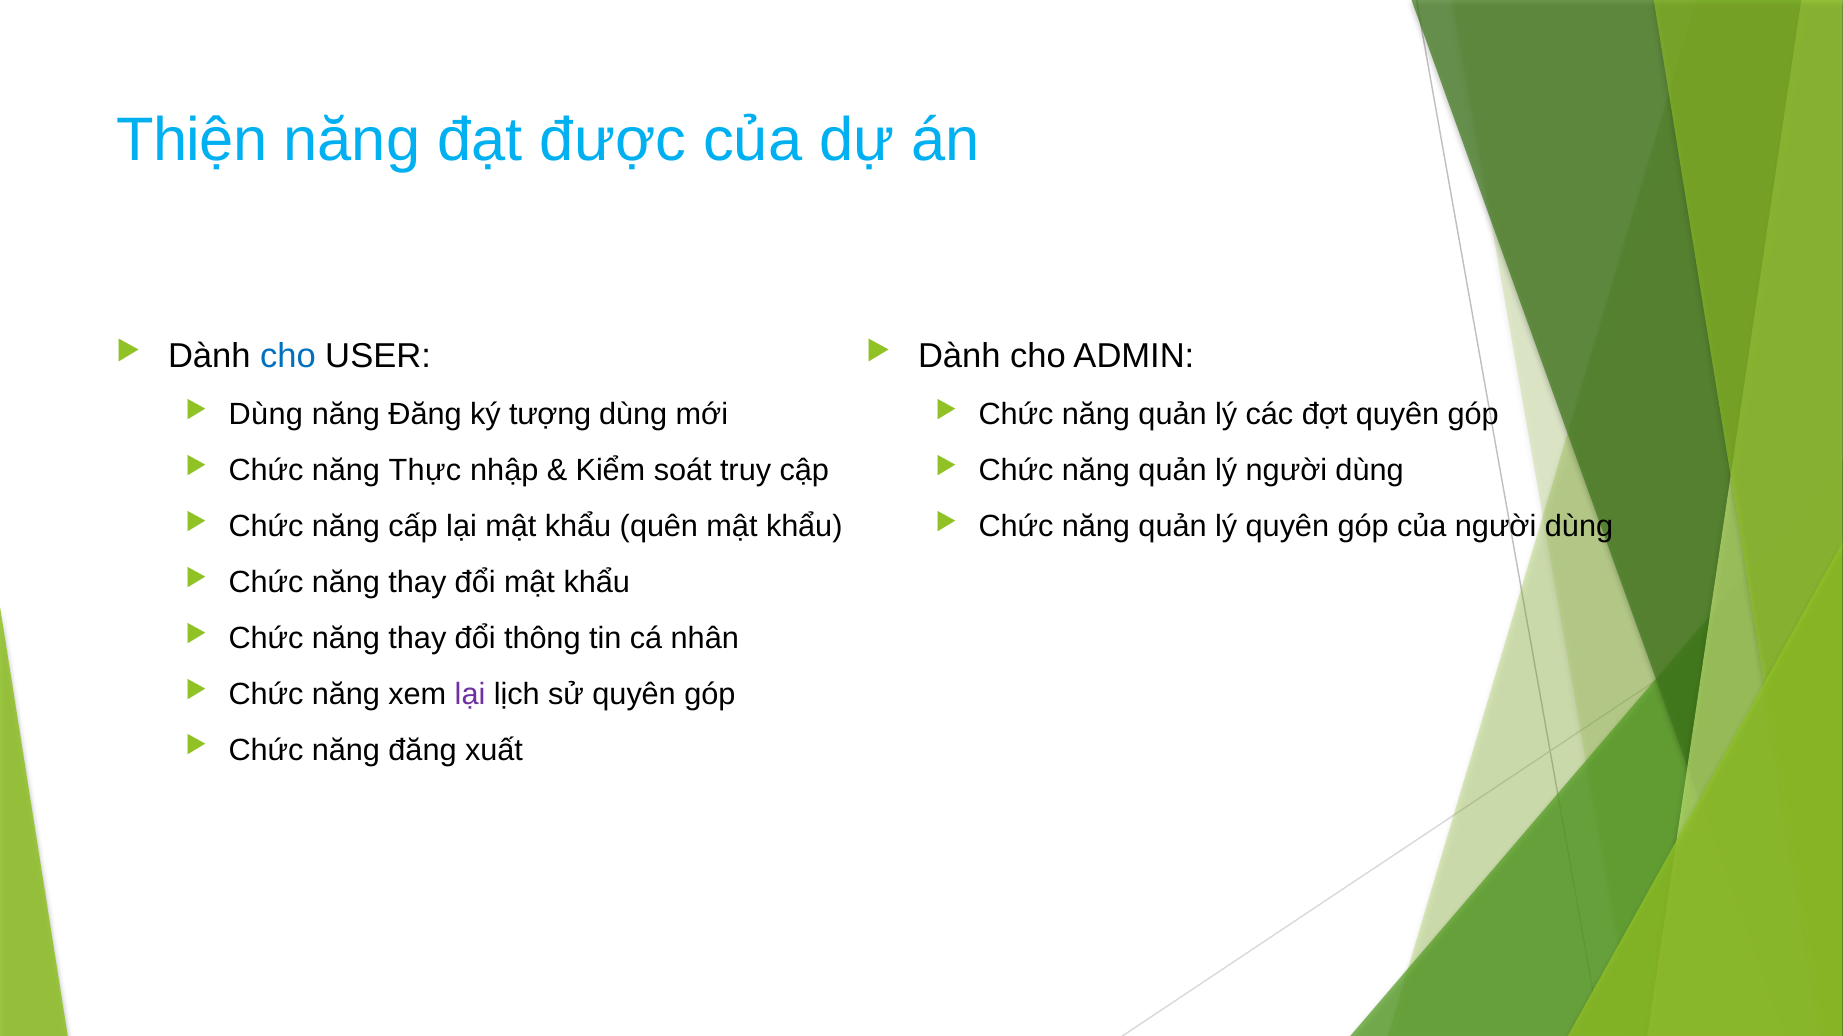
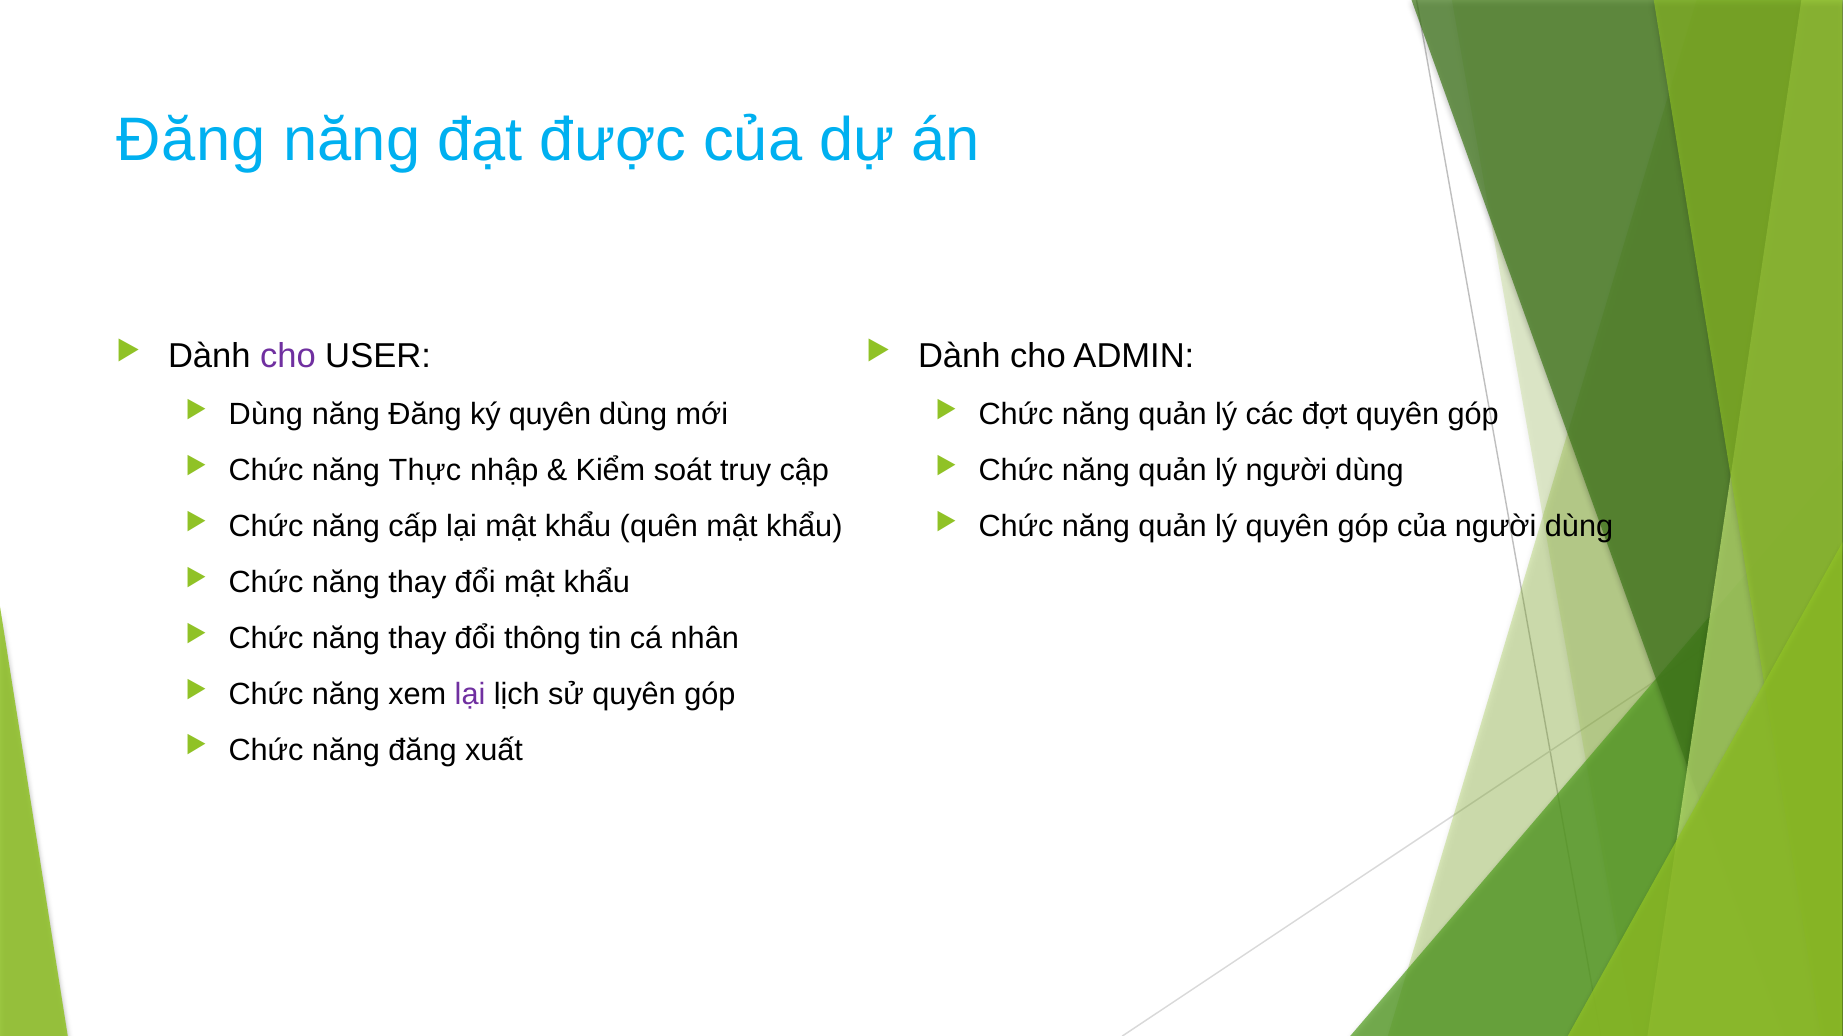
Thiện: Thiện -> Đăng (191, 140)
cho colour: blue -> purple (288, 357)
ký tượng: tượng -> quyên (550, 415)
